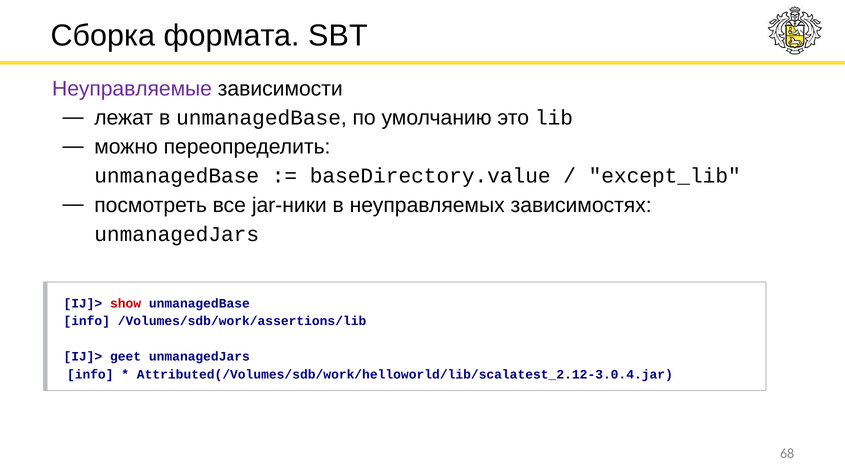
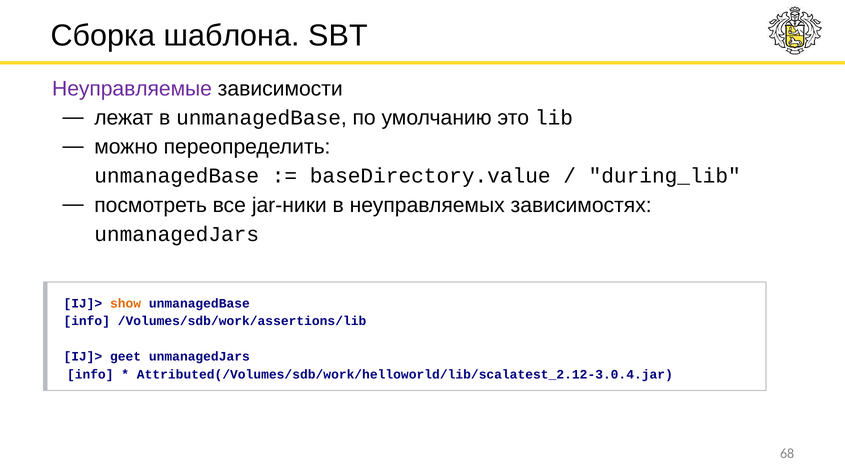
формата: формата -> шаблона (232, 36)
except_lib: except_lib -> during_lib (665, 176)
show colour: red -> orange (126, 304)
